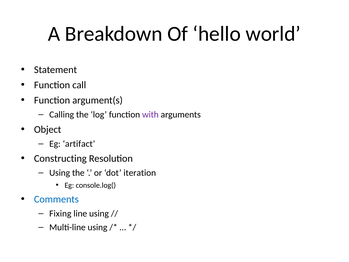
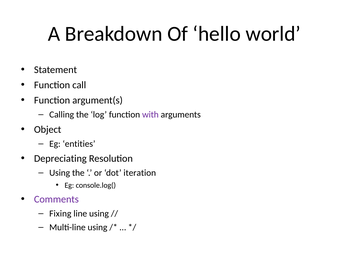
artifact: artifact -> entities (79, 144)
Constructing: Constructing -> Depreciating (60, 158)
Comments colour: blue -> purple (56, 199)
